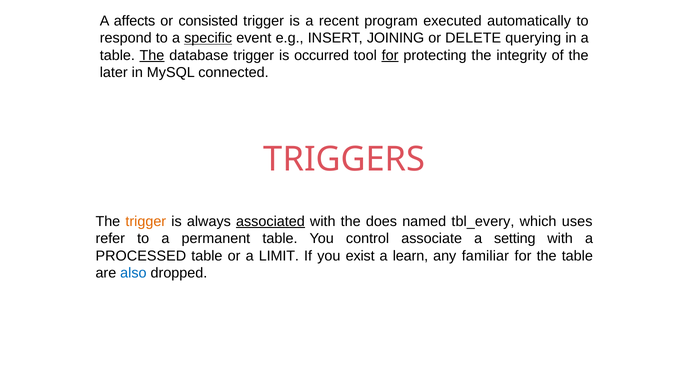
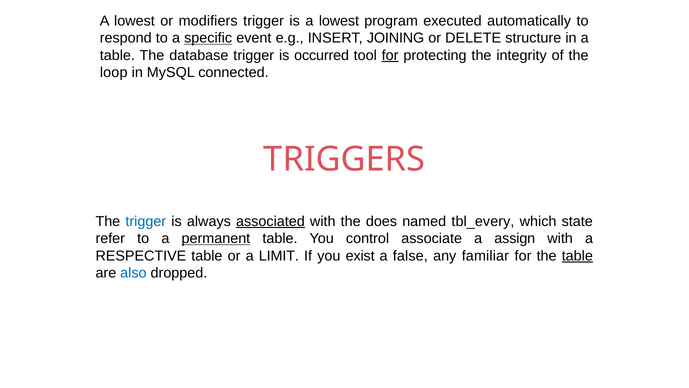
affects: affects -> lowest (134, 21)
consisted: consisted -> modifiers (208, 21)
is a recent: recent -> lowest (339, 21)
querying: querying -> structure (533, 38)
The underline: present -> none (152, 55)
later: later -> loop (114, 72)
trigger colour: orange -> blue (146, 221)
uses: uses -> state (577, 221)
permanent underline: none -> present (216, 238)
setting: setting -> assign (515, 238)
PROCESSED: PROCESSED -> RESPECTIVE (141, 256)
learn: learn -> false (410, 256)
table underline: none -> present (577, 256)
